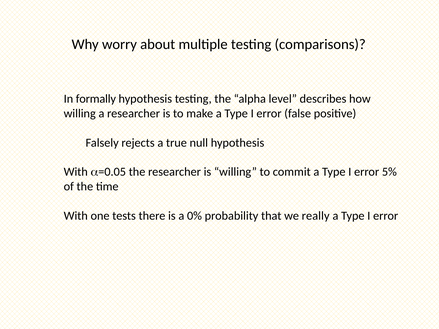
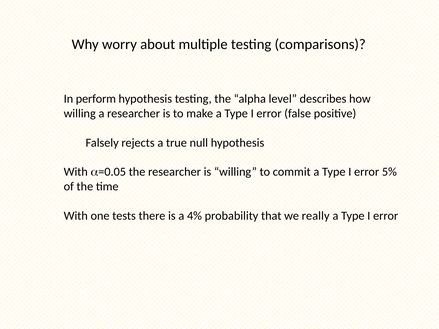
formally: formally -> perform (96, 99)
0%: 0% -> 4% (194, 216)
